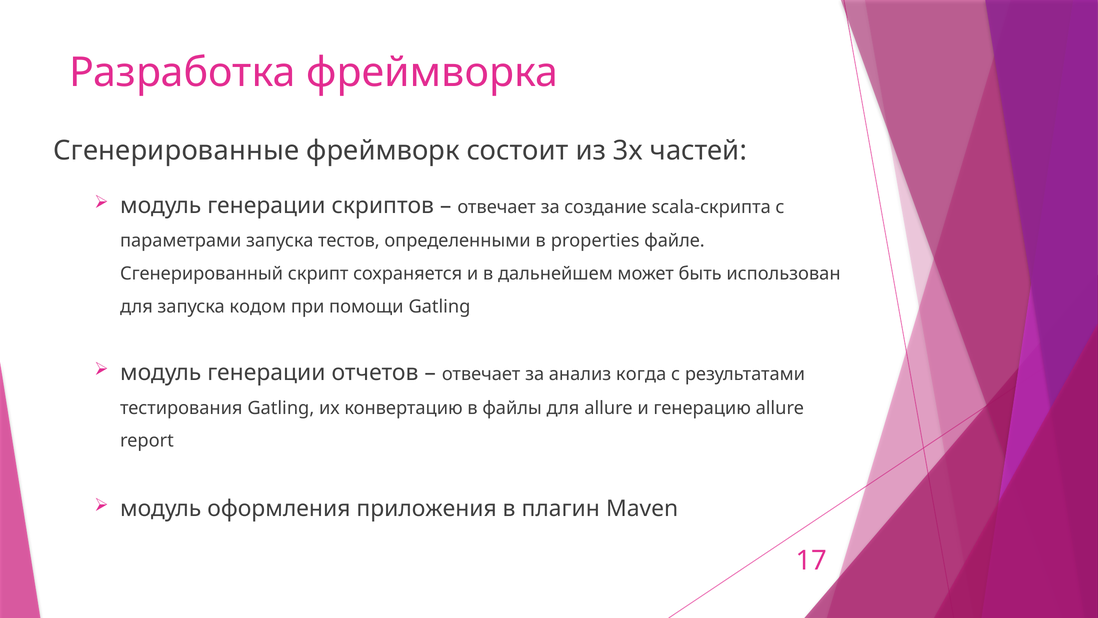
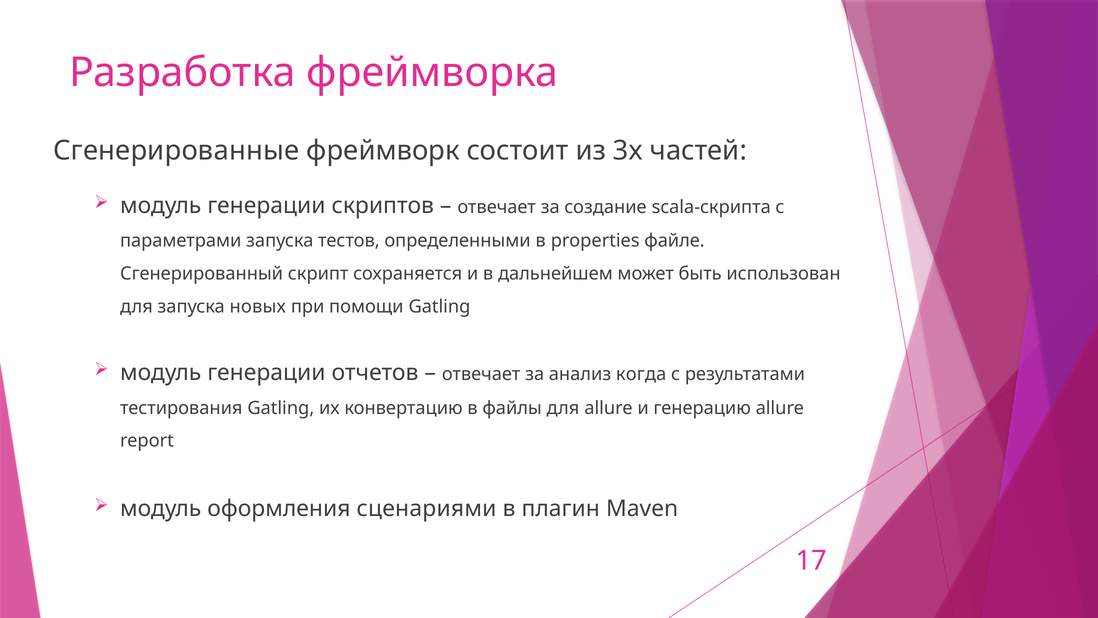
кодом: кодом -> новых (258, 307)
приложения: приложения -> сценариями (426, 508)
